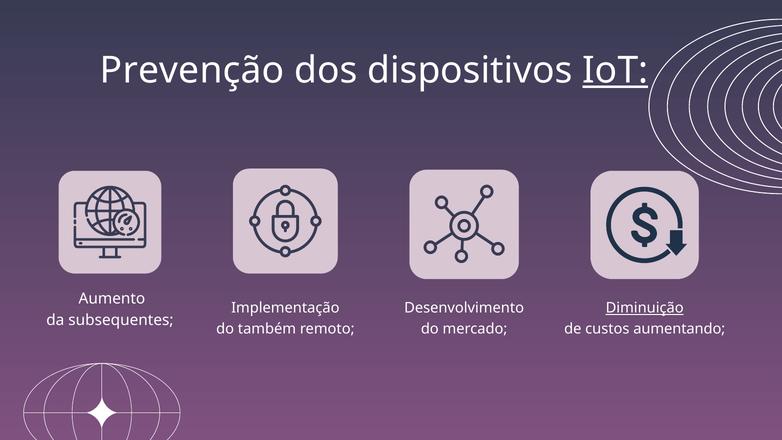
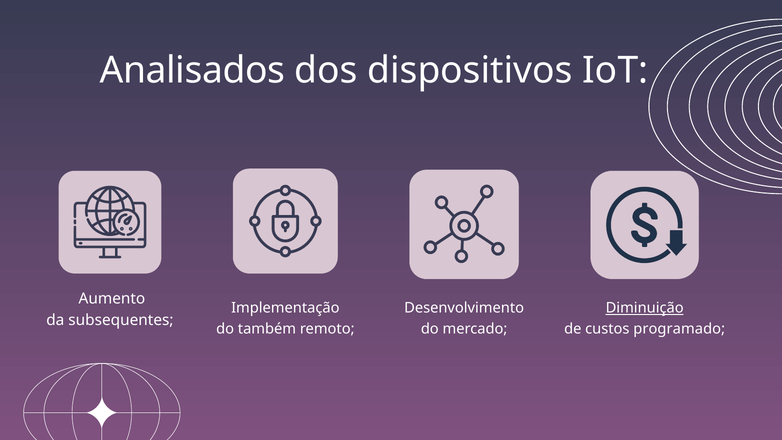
Prevenção: Prevenção -> Analisados (192, 71)
IoT underline: present -> none (615, 71)
aumentando: aumentando -> programado (679, 329)
